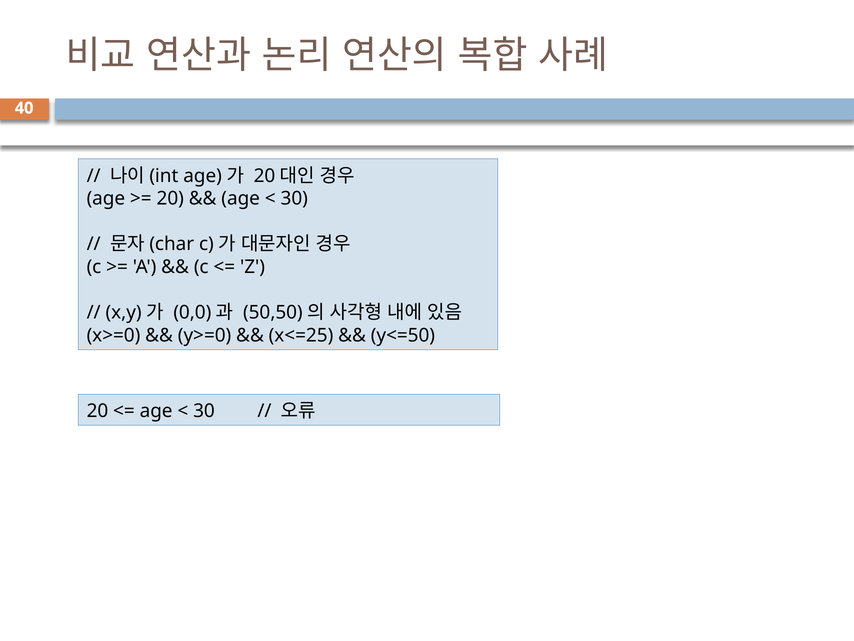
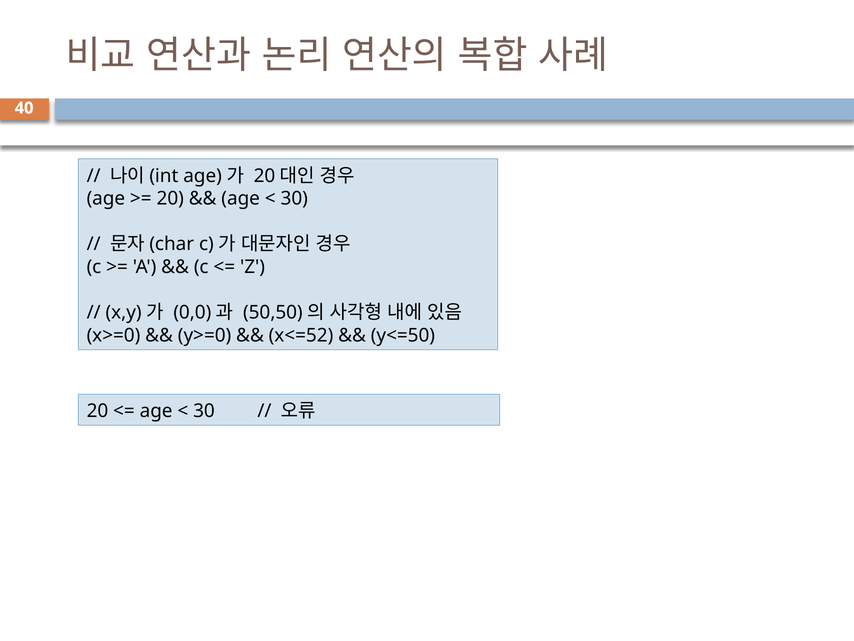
x<=25: x<=25 -> x<=52 (301, 335)
